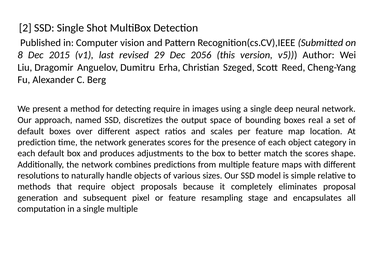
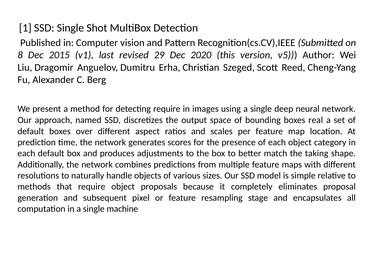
2: 2 -> 1 (25, 28)
2056: 2056 -> 2020 (201, 55)
the scores: scores -> taking (317, 153)
single multiple: multiple -> machine (122, 209)
